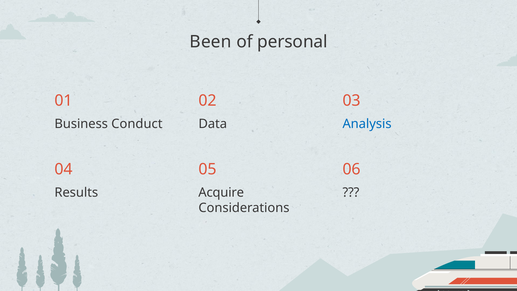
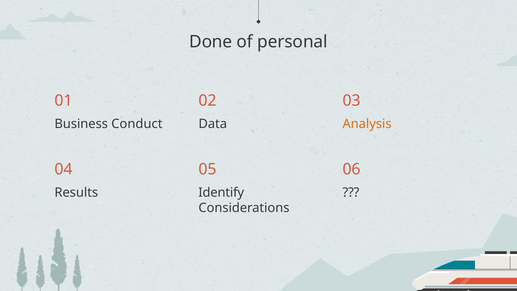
Been: Been -> Done (211, 42)
Analysis colour: blue -> orange (367, 124)
Acquire: Acquire -> Identify (221, 192)
